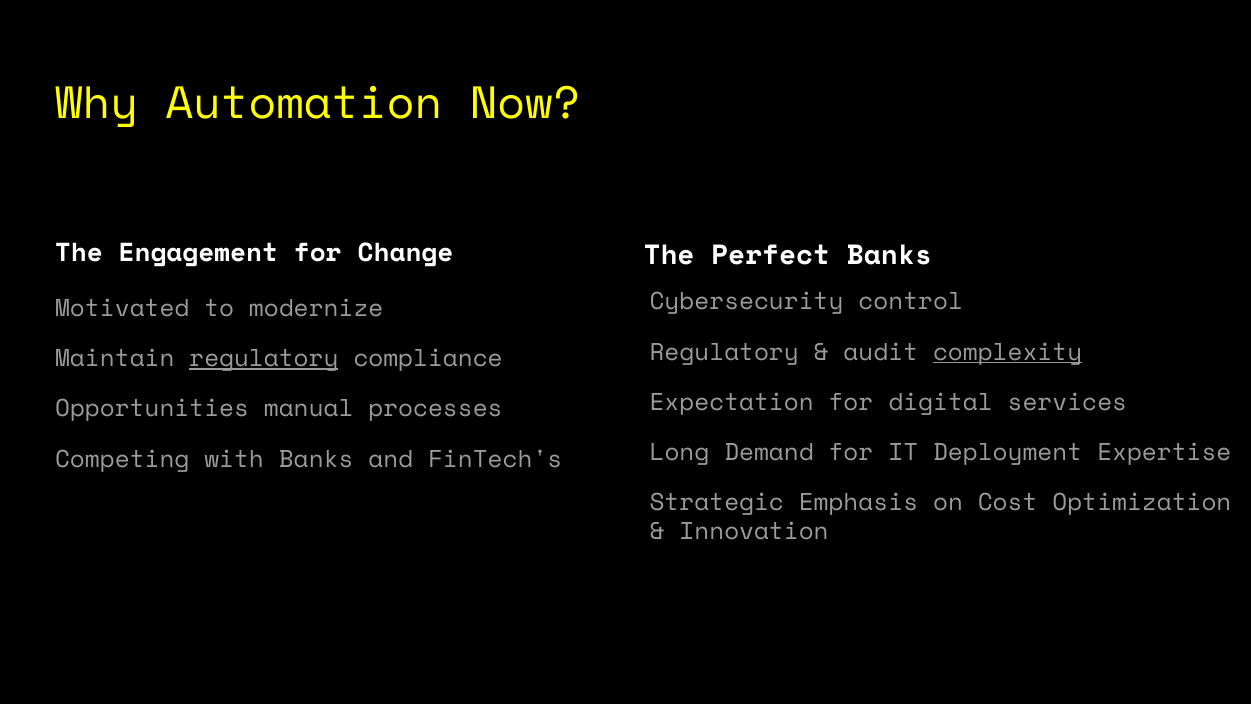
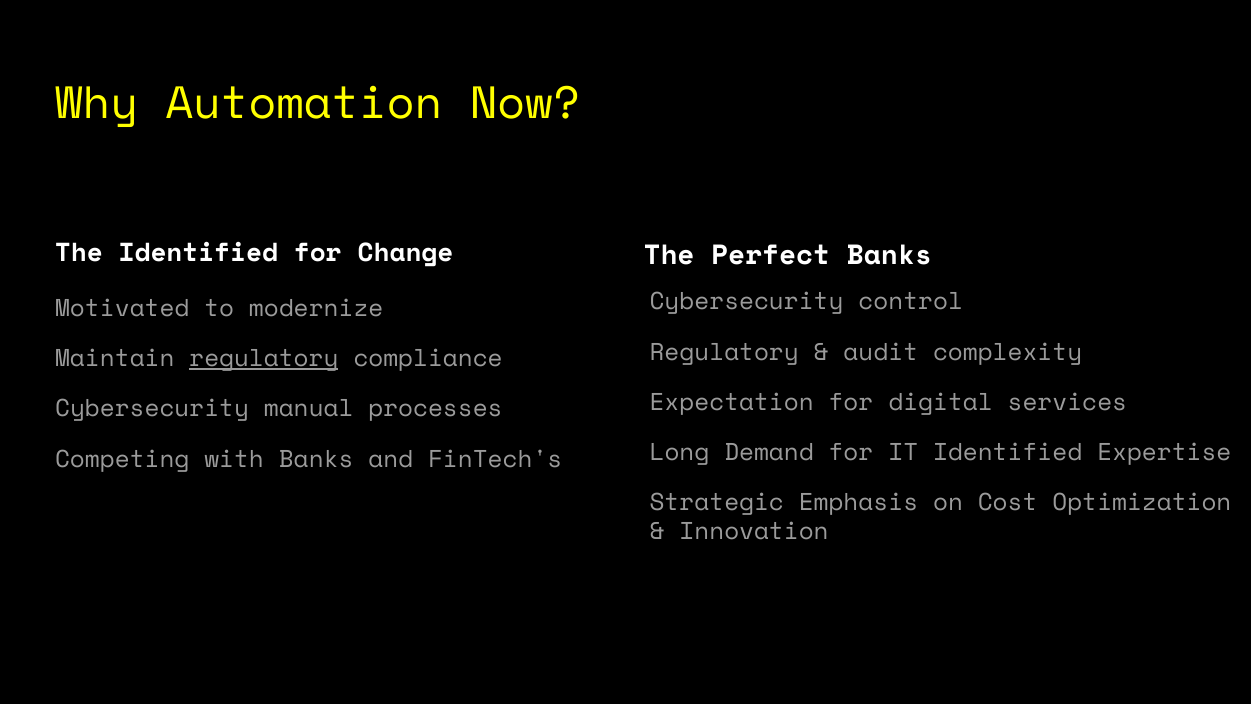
The Engagement: Engagement -> Identified (198, 253)
complexity underline: present -> none (1008, 352)
Opportunities: Opportunities -> Cybersecurity (152, 409)
IT Deployment: Deployment -> Identified (1008, 452)
